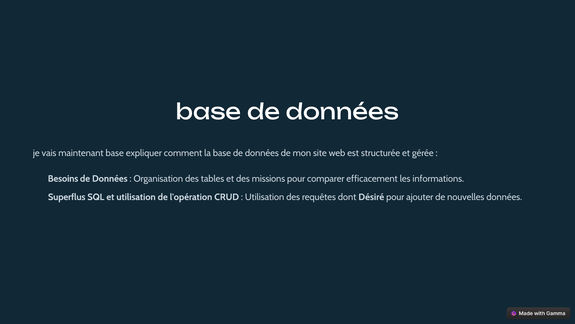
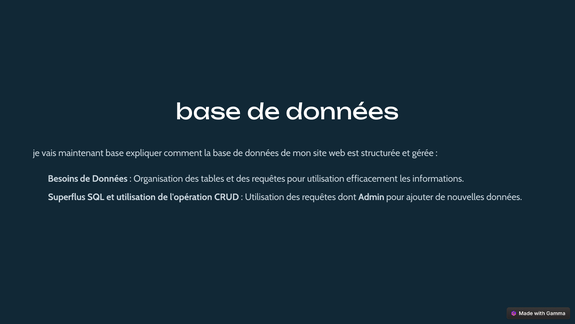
et des missions: missions -> requêtes (268, 178)
pour comparer: comparer -> utilisation (326, 178)
Désiré: Désiré -> Admin (371, 197)
